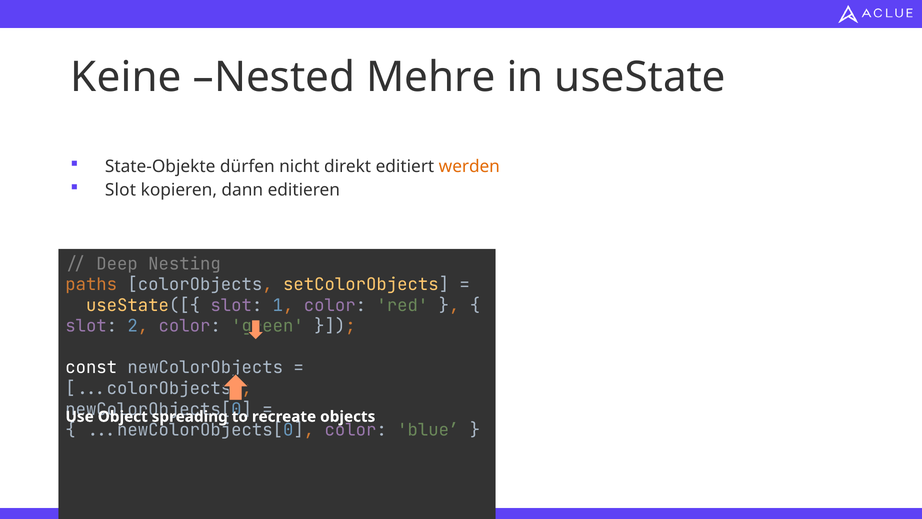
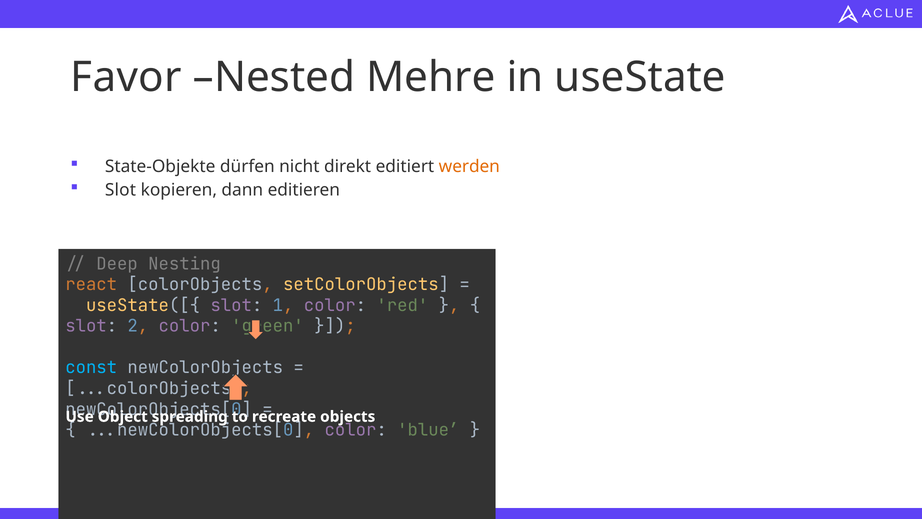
Keine: Keine -> Favor (126, 77)
paths: paths -> react (91, 285)
const colour: white -> light blue (91, 368)
